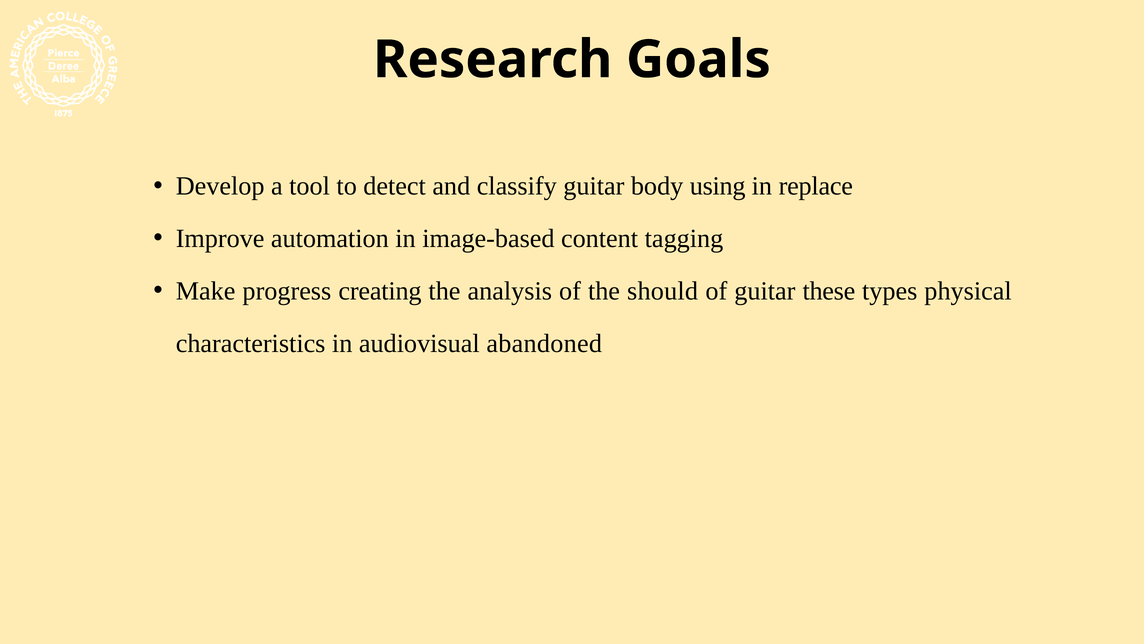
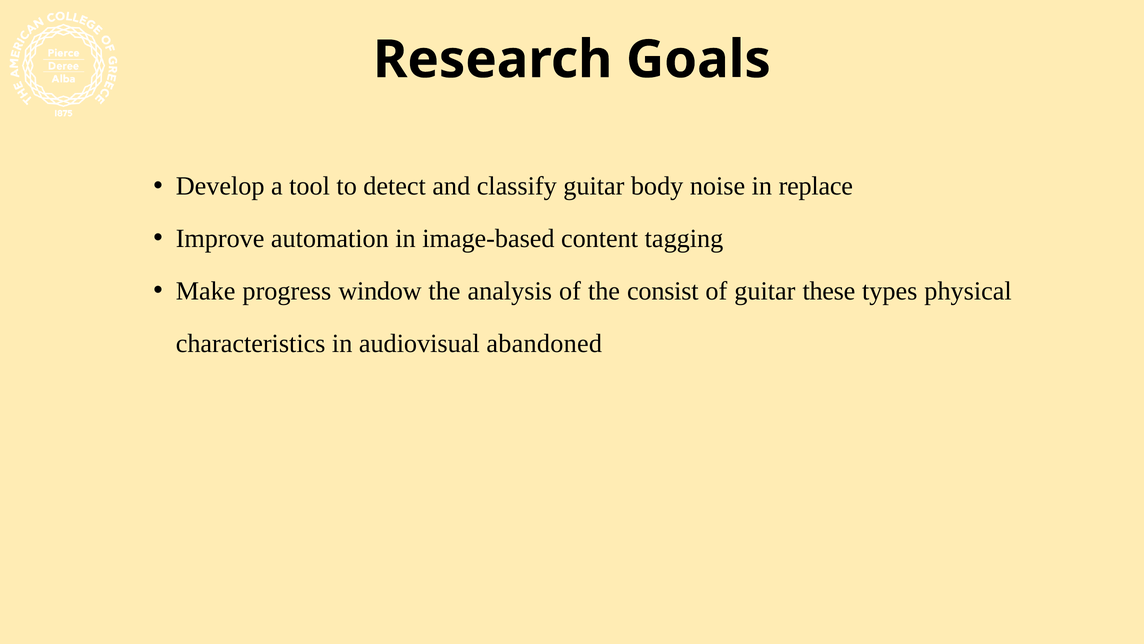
using: using -> noise (718, 186)
creating: creating -> window (380, 291)
should: should -> consist (663, 291)
